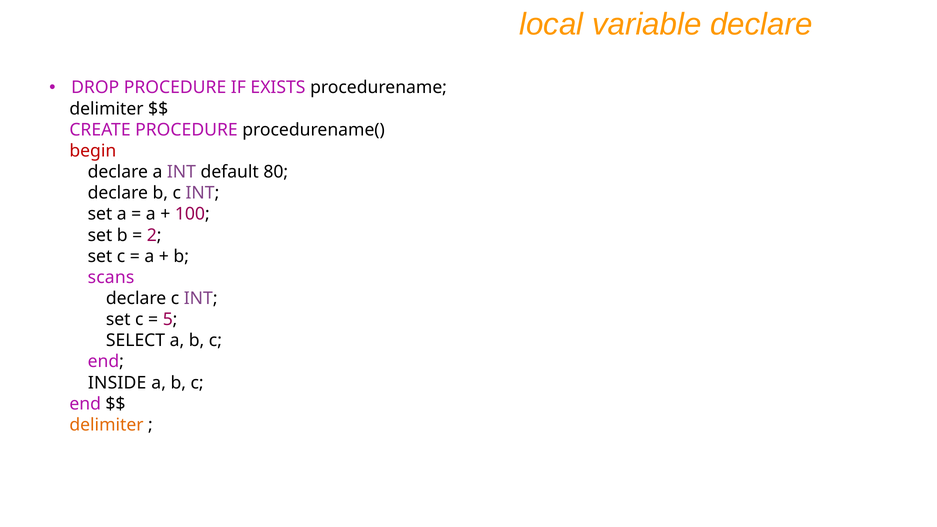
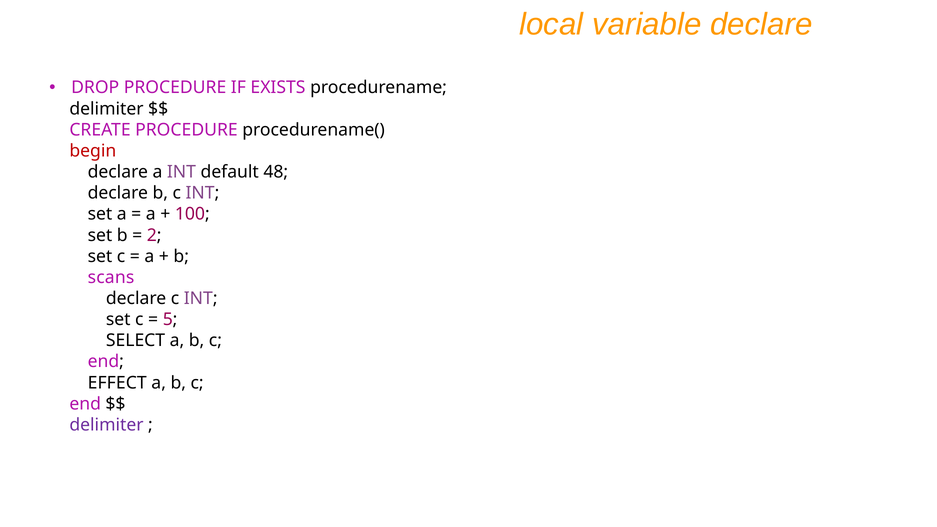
80: 80 -> 48 (276, 172)
INSIDE: INSIDE -> EFFECT (117, 383)
delimiter colour: orange -> purple (106, 425)
